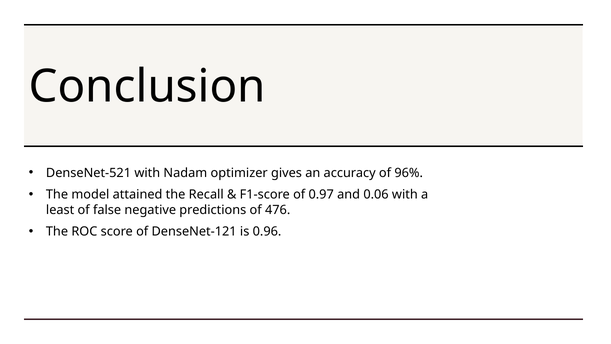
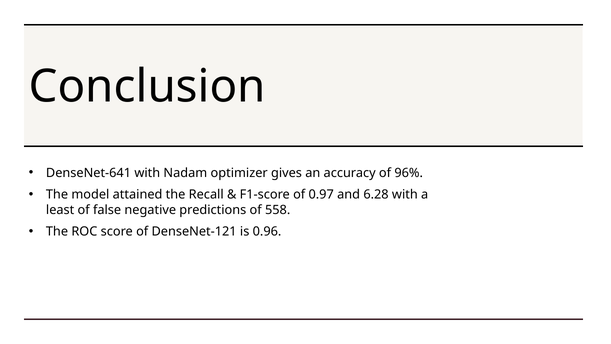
DenseNet-521: DenseNet-521 -> DenseNet-641 (89, 173)
0.06: 0.06 -> 6.28 (376, 194)
476: 476 -> 558 (278, 210)
